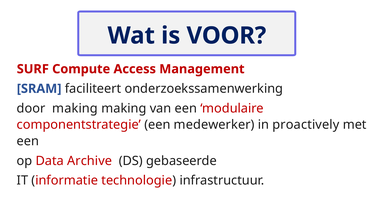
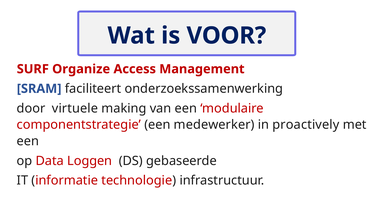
Compute: Compute -> Organize (81, 69)
door making: making -> virtuele (75, 108)
Archive: Archive -> Loggen (90, 160)
